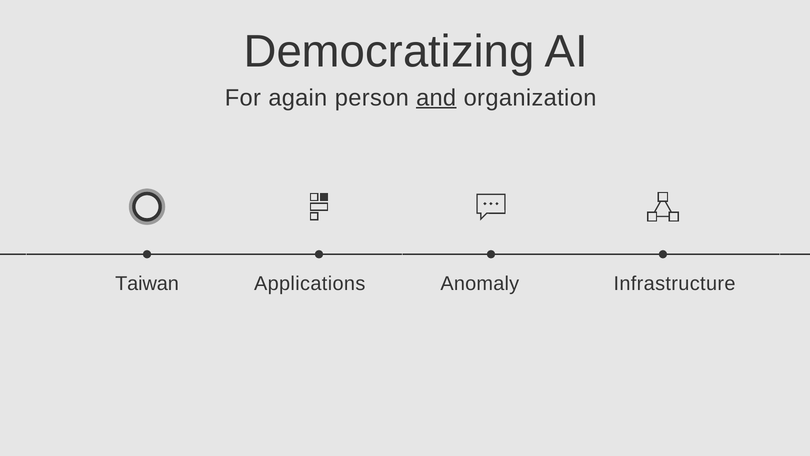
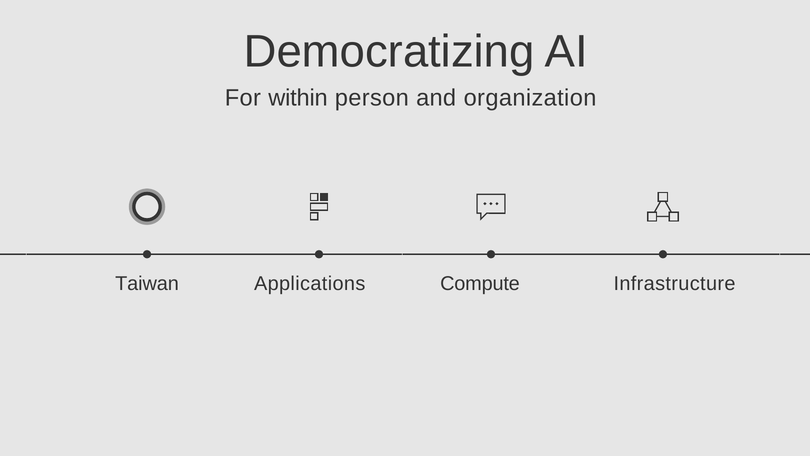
again: again -> within (298, 98)
and underline: present -> none (436, 98)
Anomaly: Anomaly -> Compute (480, 284)
